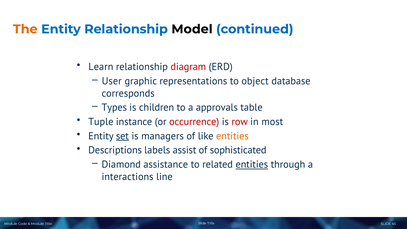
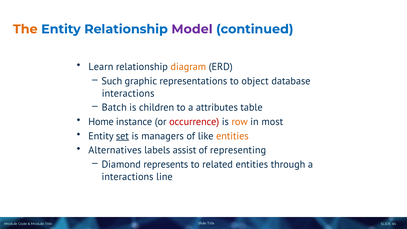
Model colour: black -> purple (192, 29)
diagram colour: red -> orange (188, 67)
User: User -> Such (112, 81)
corresponds: corresponds -> interactions (128, 93)
Types: Types -> Batch (114, 108)
approvals: approvals -> attributes (217, 108)
Tuple: Tuple -> Home (101, 122)
row colour: red -> orange (240, 122)
Descriptions: Descriptions -> Alternatives (115, 150)
sophisticated: sophisticated -> representing (238, 150)
assistance: assistance -> represents (166, 165)
entities underline: present -> none (252, 165)
